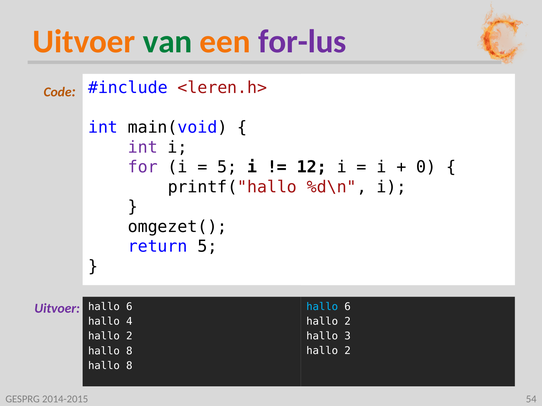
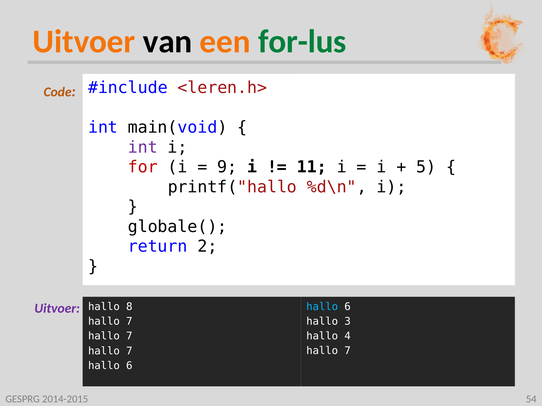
van colour: green -> black (168, 42)
for-lus colour: purple -> green (302, 42)
for colour: purple -> red (143, 167)
5: 5 -> 9 (227, 167)
12: 12 -> 11 (312, 167)
0: 0 -> 5 (426, 167)
omgezet(: omgezet( -> globale( (178, 227)
return 5: 5 -> 2 (207, 247)
6: 6 -> 8 (129, 307)
2: 2 -> 3 (348, 322)
4: 4 -> 7 (129, 322)
3: 3 -> 4 (348, 336)
2: 2 -> 7 (129, 337)
2: 2 -> 7 (348, 351)
8: 8 -> 7 (129, 351)
8: 8 -> 6 (129, 366)
